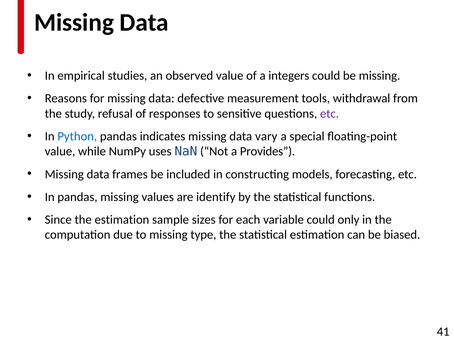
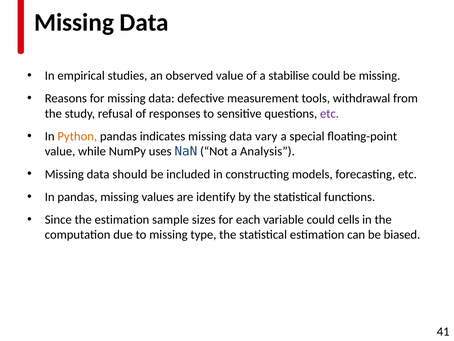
integers: integers -> stabilise (289, 76)
Python colour: blue -> orange (77, 136)
Provides: Provides -> Analysis (267, 151)
frames: frames -> should (130, 174)
only: only -> cells (349, 219)
